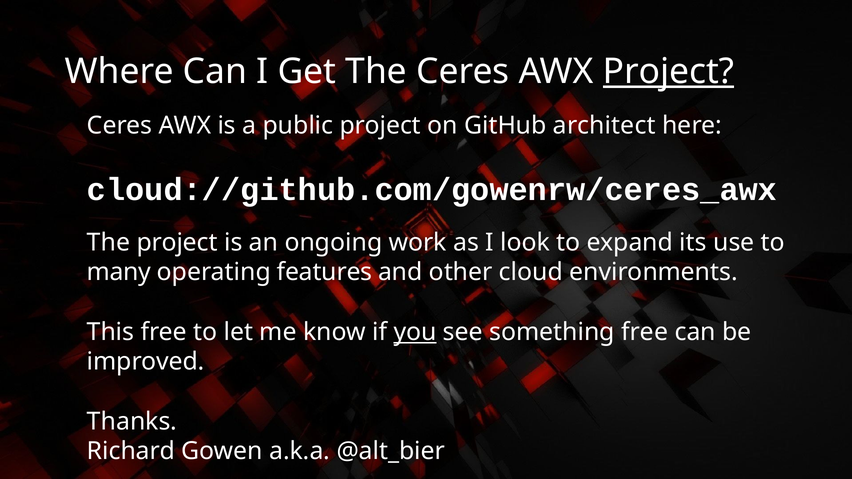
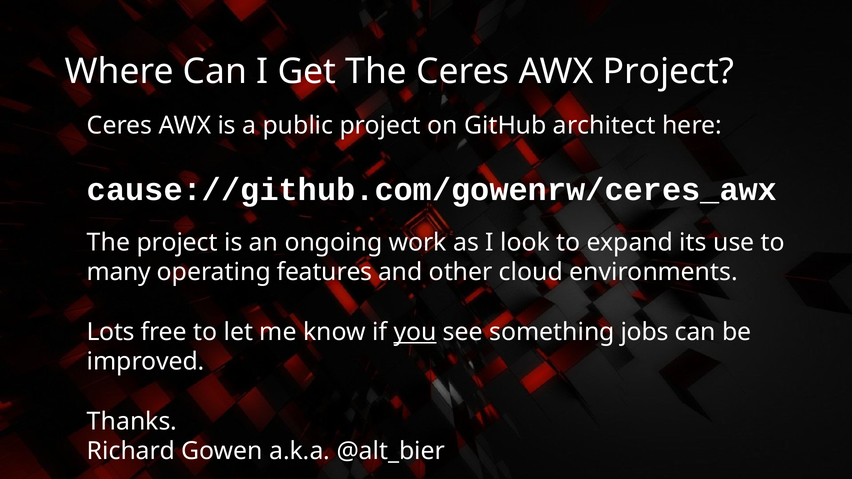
Project underline: present -> none (668, 72)
cloud://github.com/gowenrw/ceres_awx: cloud://github.com/gowenrw/ceres_awx -> cause://github.com/gowenrw/ceres_awx (432, 190)
This: This -> Lots (111, 332)
something free: free -> jobs (645, 332)
